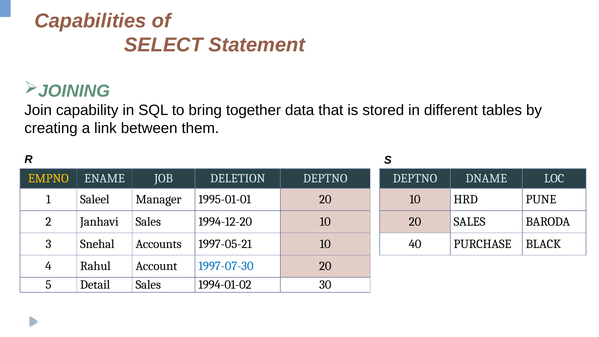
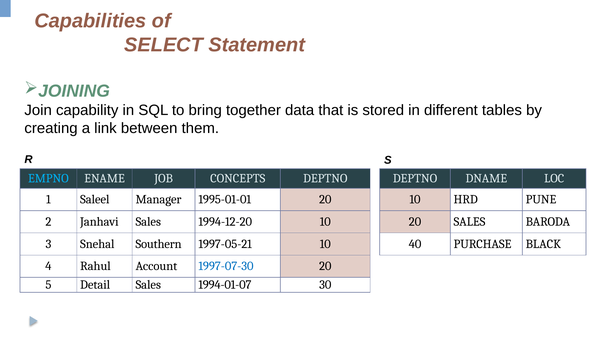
EMPNO colour: yellow -> light blue (48, 178)
DELETION: DELETION -> CONCEPTS (238, 178)
Accounts: Accounts -> Southern (159, 244)
1994-01-02: 1994-01-02 -> 1994-01-07 (225, 285)
